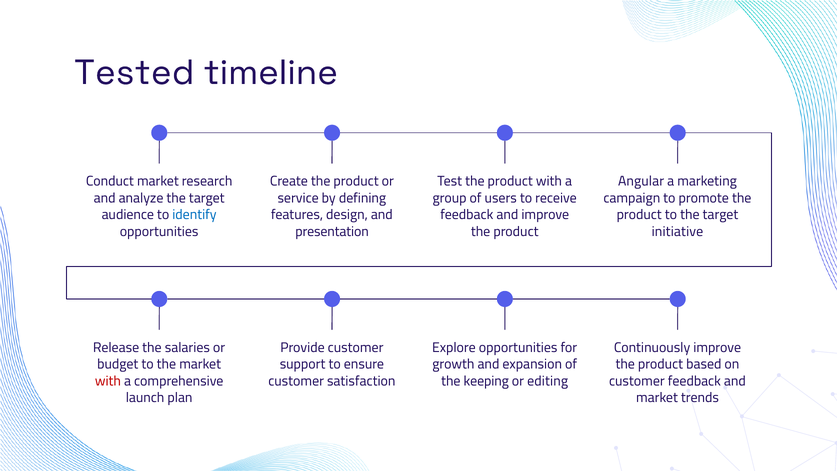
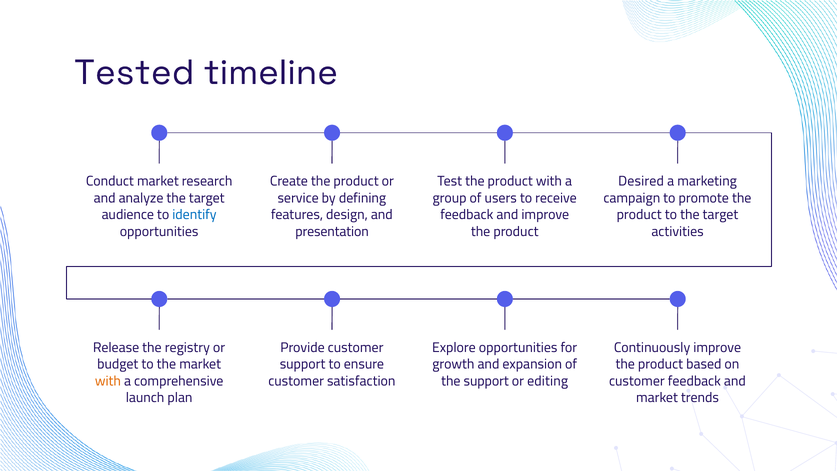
Angular: Angular -> Desired (641, 181)
initiative: initiative -> activities (678, 231)
salaries: salaries -> registry (187, 347)
with colour: red -> orange (108, 381)
the keeping: keeping -> support (486, 381)
